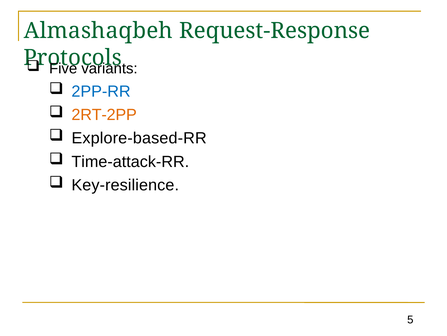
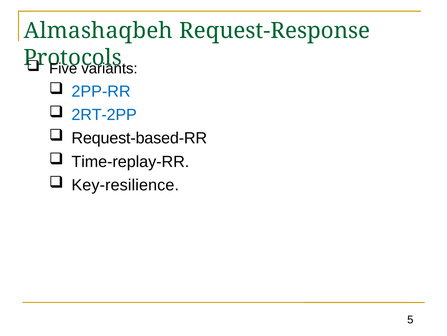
2RT-2PP colour: orange -> blue (104, 115)
Explore-based-RR: Explore-based-RR -> Request-based-RR (139, 138)
Time-attack-RR: Time-attack-RR -> Time-replay-RR (130, 161)
